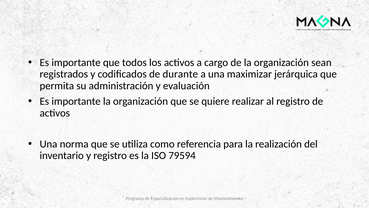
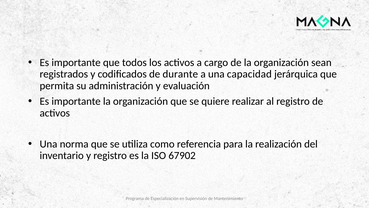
maximizar: maximizar -> capacidad (249, 74)
79594: 79594 -> 67902 (182, 155)
